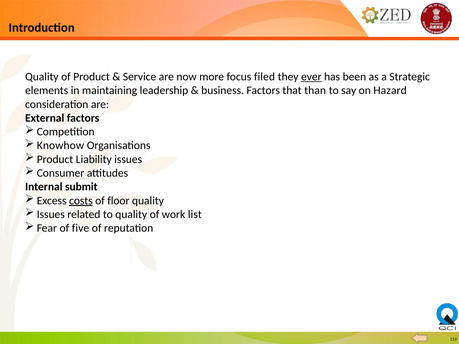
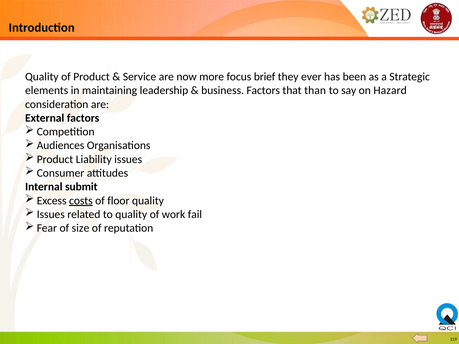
filed: filed -> brief (265, 77)
ever underline: present -> none (311, 77)
Knowhow: Knowhow -> Audiences (61, 146)
list: list -> fail (195, 214)
five: five -> size (81, 228)
